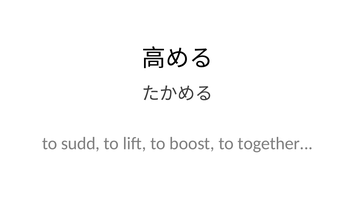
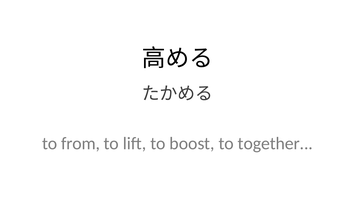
sudd: sudd -> from (81, 143)
